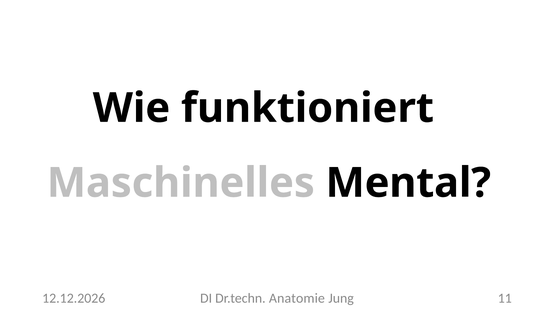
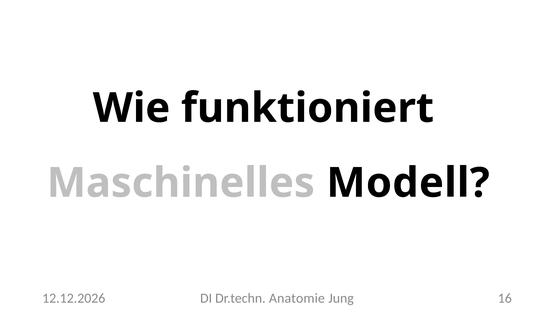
Mental: Mental -> Modell (408, 183)
11: 11 -> 16 (505, 298)
